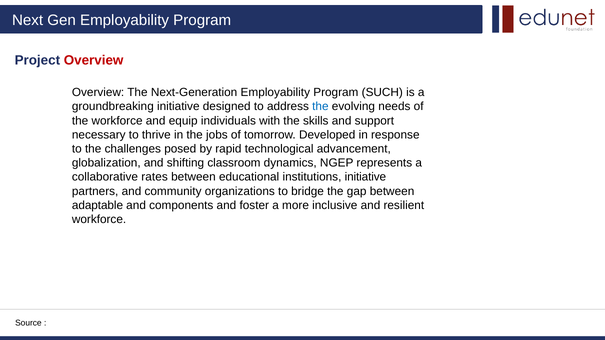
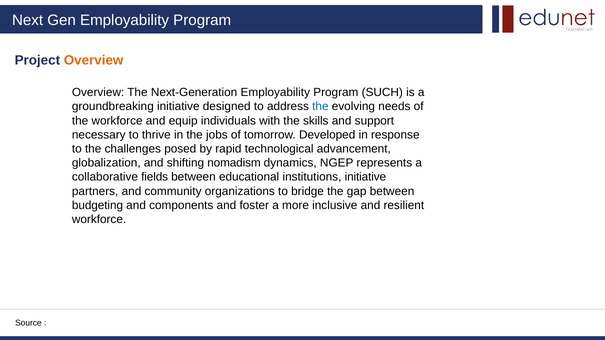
Overview colour: red -> orange (94, 60)
classroom: classroom -> nomadism (234, 163)
rates: rates -> fields (155, 177)
adaptable: adaptable -> budgeting (97, 205)
